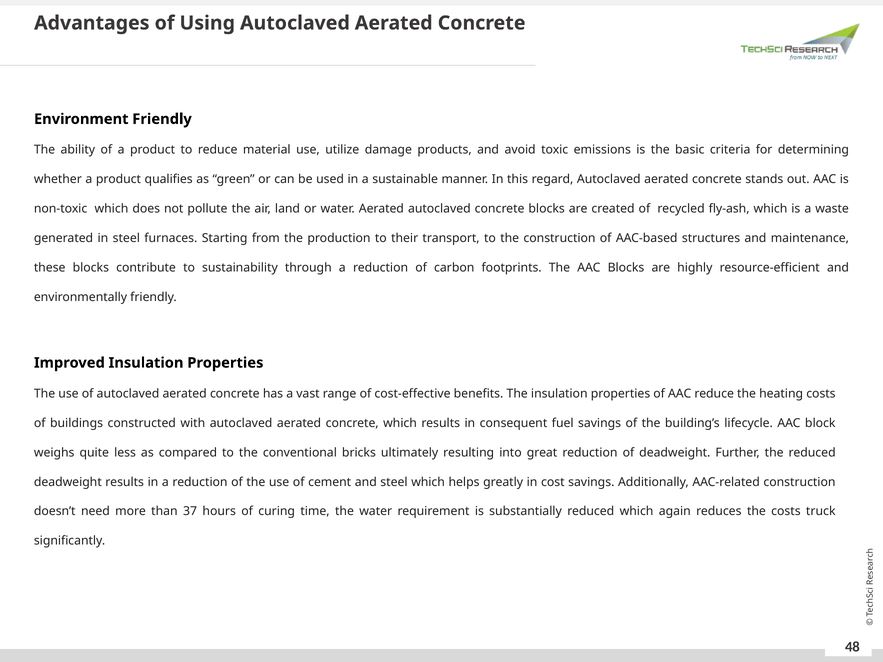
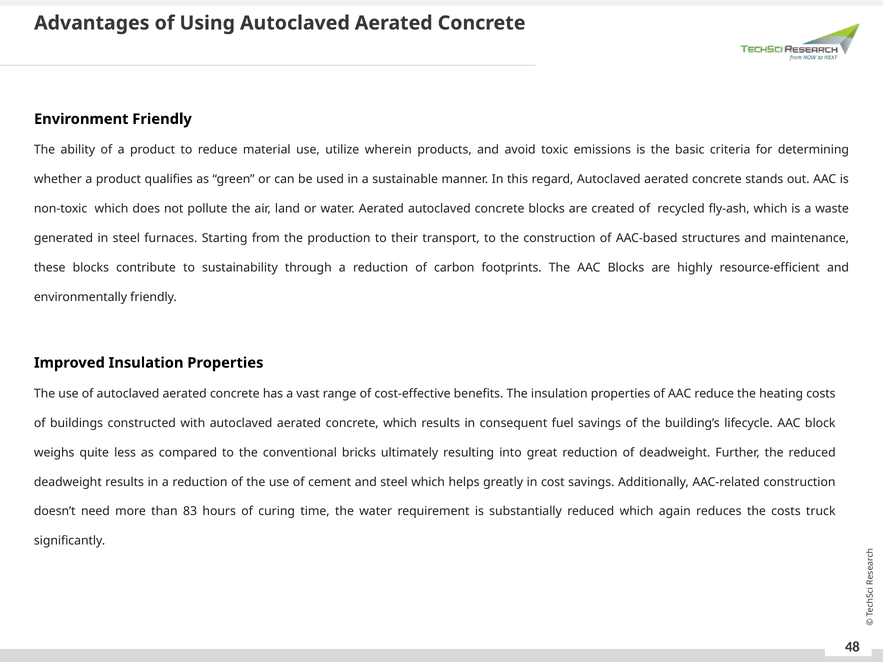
damage: damage -> wherein (388, 150)
37: 37 -> 83 (190, 512)
